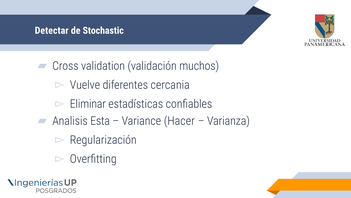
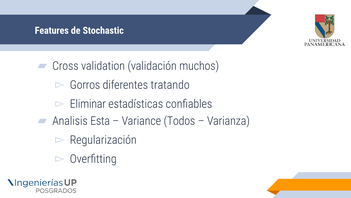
Detectar: Detectar -> Features (52, 30)
Vuelve: Vuelve -> Gorros (85, 85)
cercania: cercania -> tratando (170, 85)
Hacer: Hacer -> Todos (179, 121)
